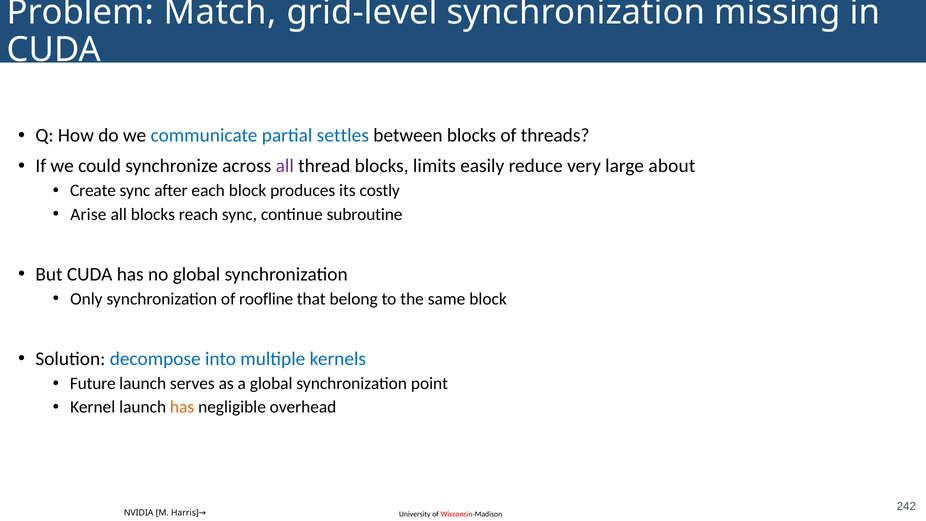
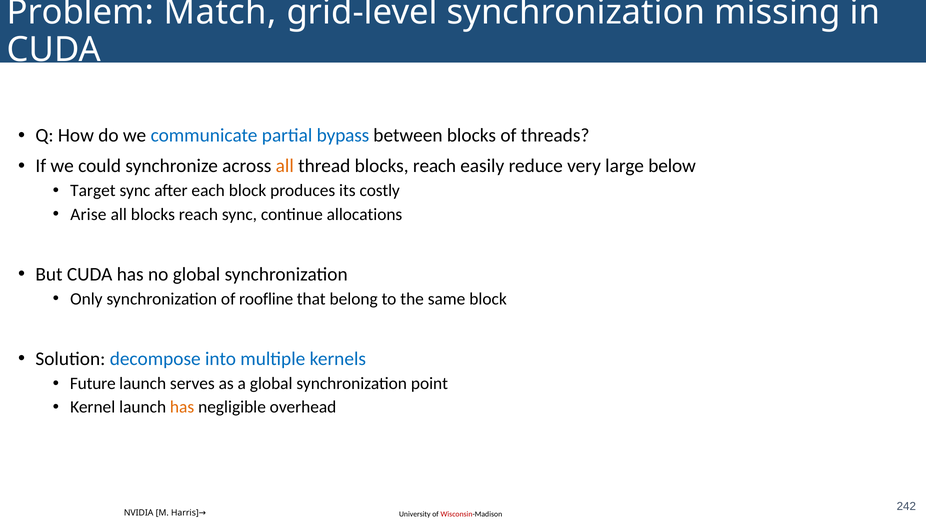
settles: settles -> bypass (343, 136)
all colour: purple -> orange (285, 166)
thread blocks limits: limits -> reach (435, 166)
about: about -> below (672, 166)
Create: Create -> Target (93, 191)
subroutine: subroutine -> allocations (364, 214)
